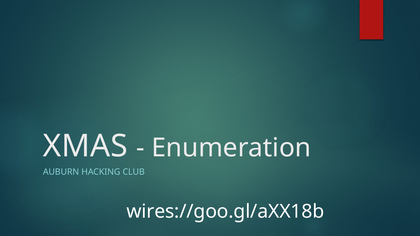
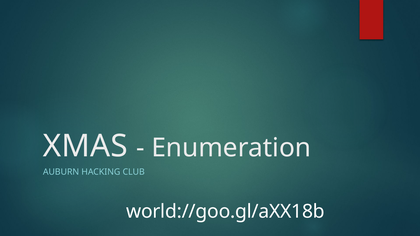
wires://goo.gl/aXX18b: wires://goo.gl/aXX18b -> world://goo.gl/aXX18b (225, 212)
